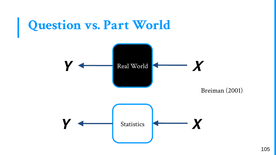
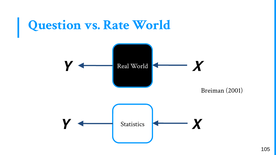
Part: Part -> Rate (116, 25)
